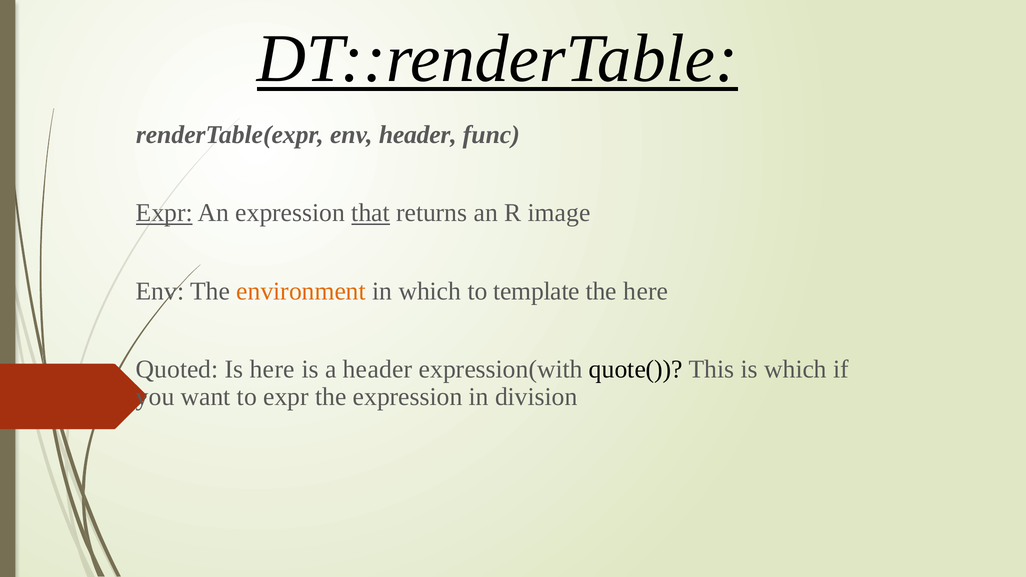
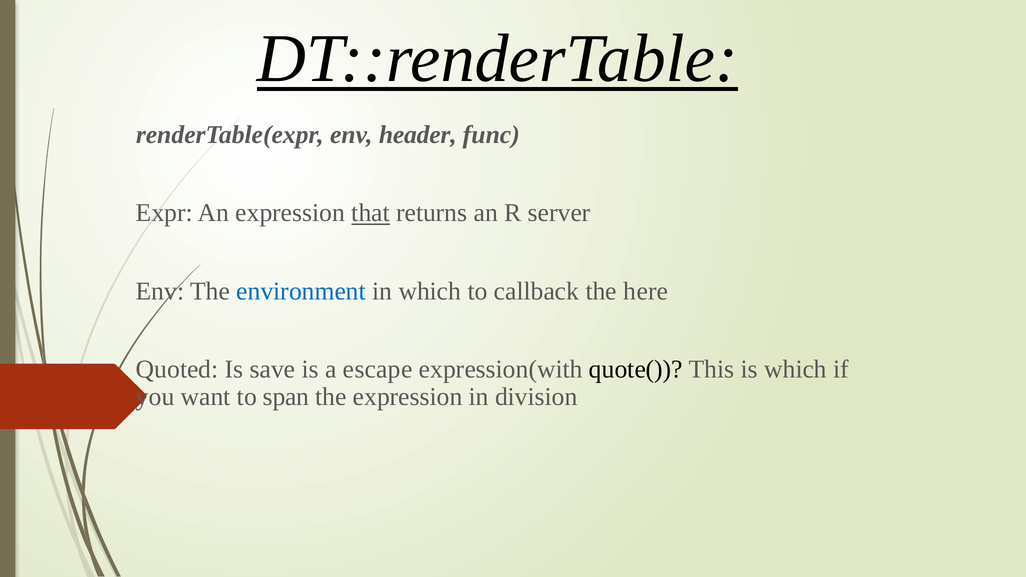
Expr underline: present -> none (164, 213)
image: image -> server (559, 213)
environment colour: orange -> blue (301, 291)
template: template -> callback (536, 291)
Is here: here -> save (272, 369)
a header: header -> escape (378, 369)
to expr: expr -> span (286, 397)
